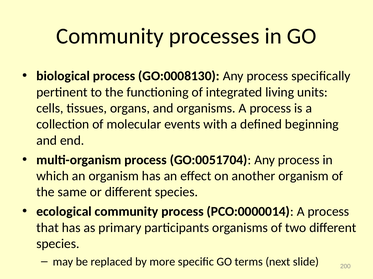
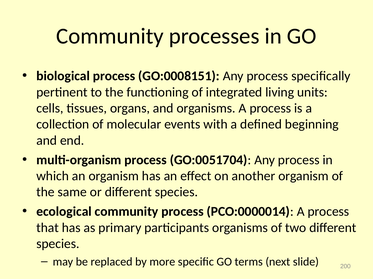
GO:0008130: GO:0008130 -> GO:0008151 (179, 76)
